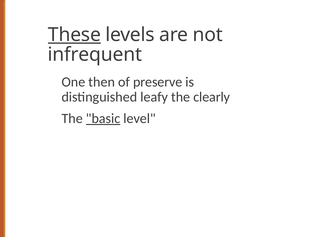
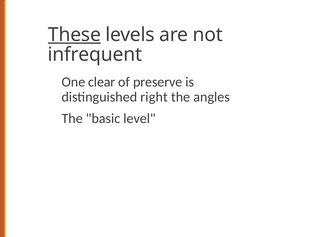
then: then -> clear (102, 82)
leafy: leafy -> right (154, 97)
clearly: clearly -> angles (212, 97)
basic underline: present -> none (103, 118)
